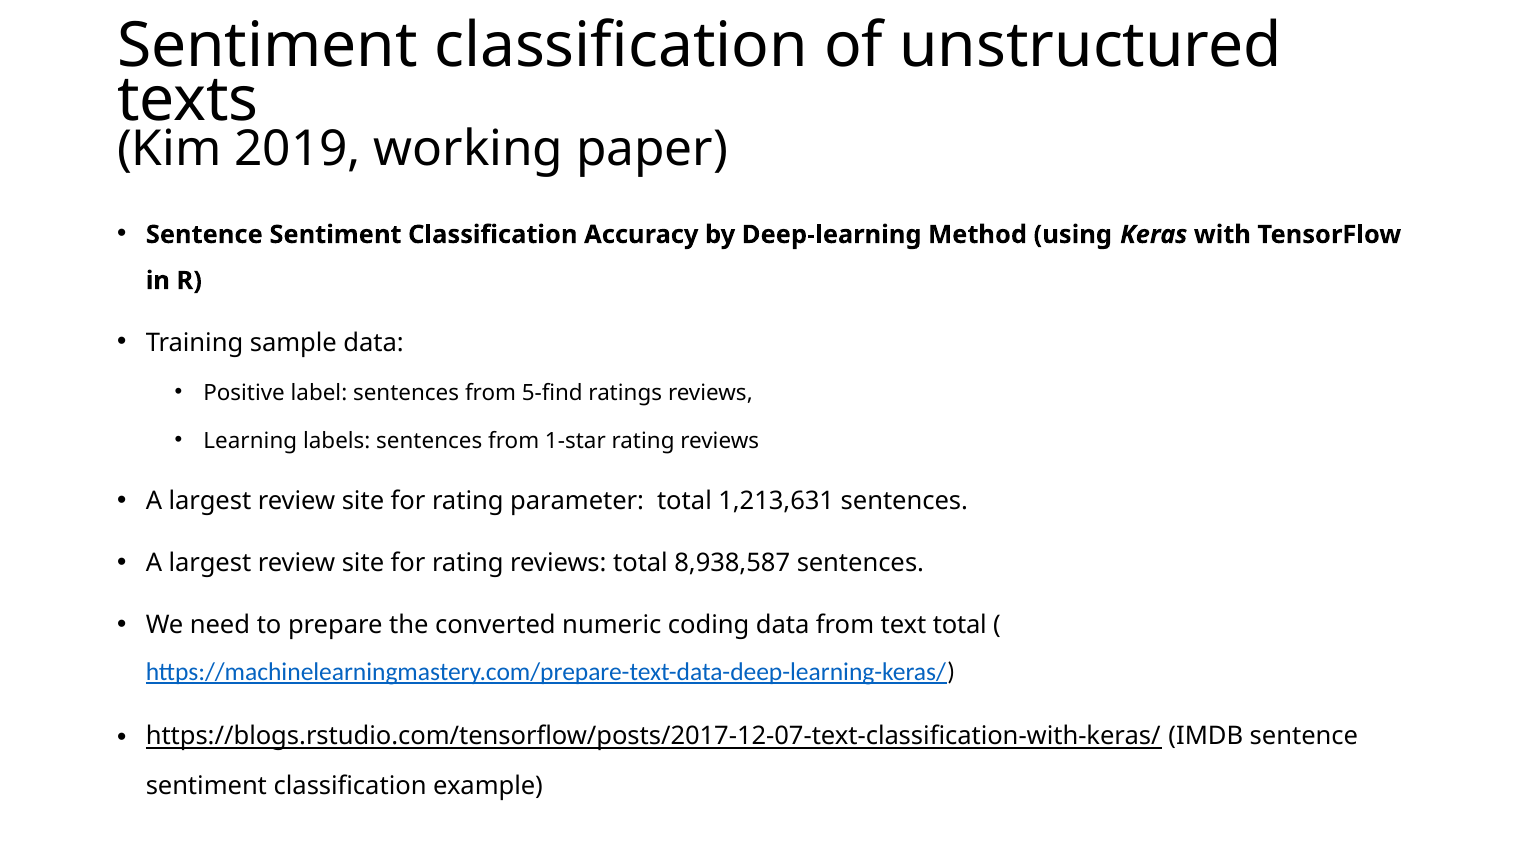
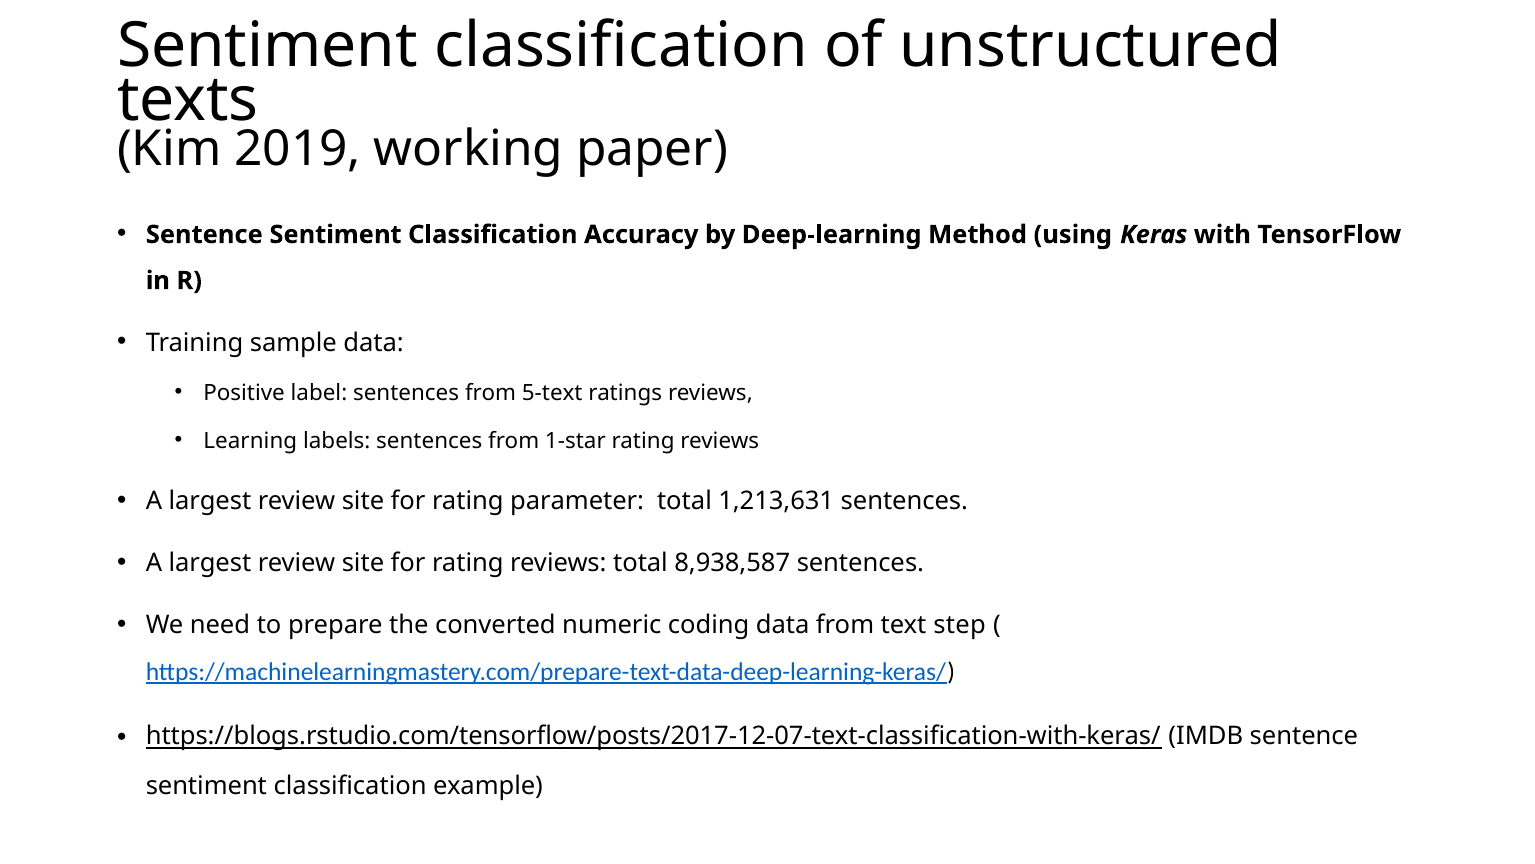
5-find: 5-find -> 5-text (552, 392)
text total: total -> step (960, 625)
